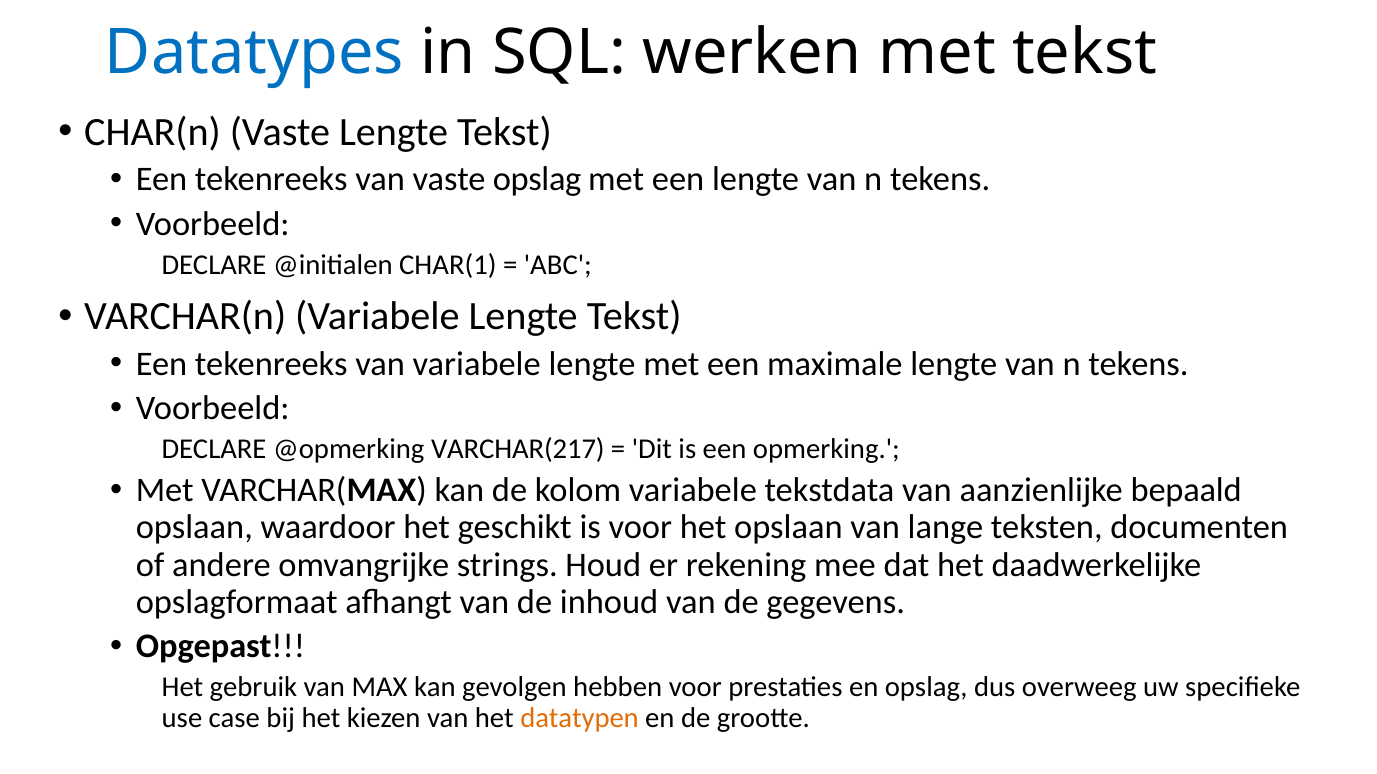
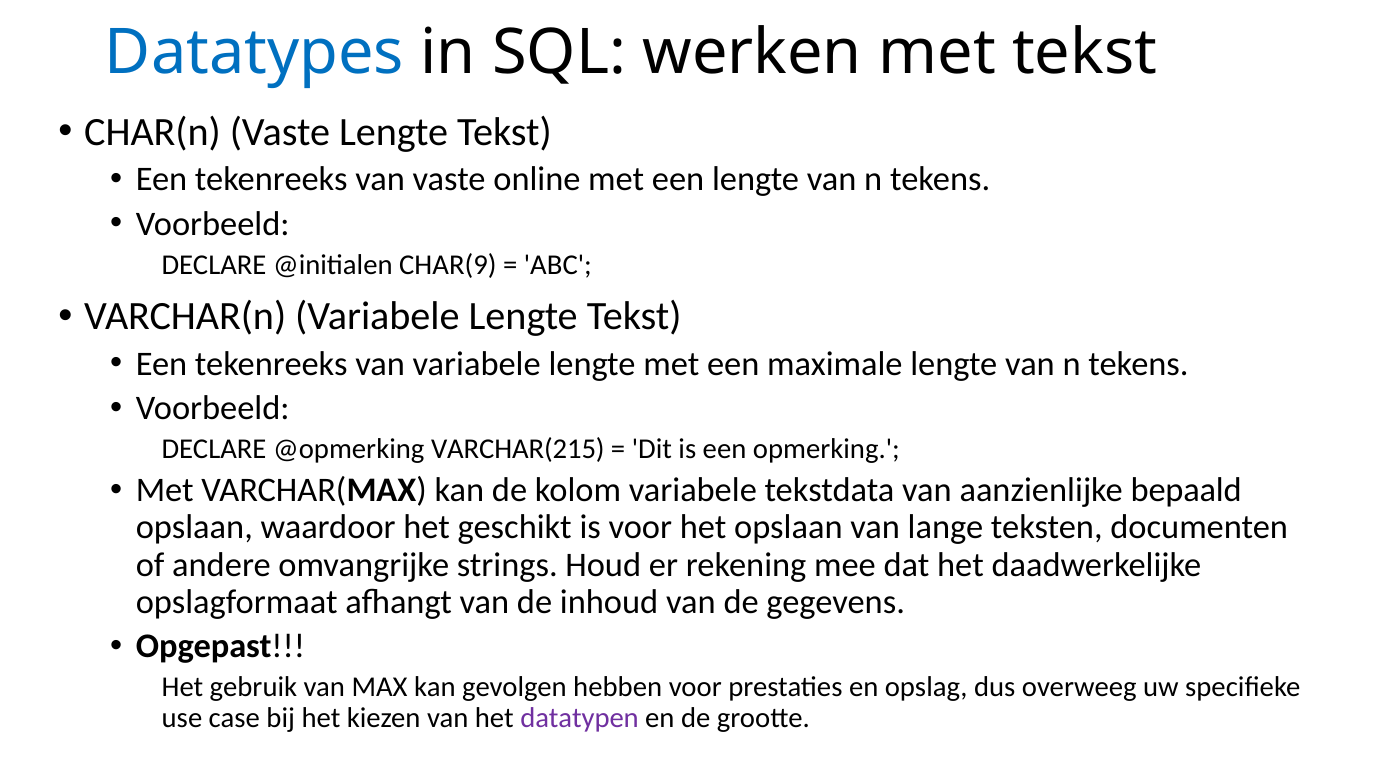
vaste opslag: opslag -> online (537, 180)
CHAR(1: CHAR(1 -> CHAR(9 (448, 265)
VARCHAR(217: VARCHAR(217 -> VARCHAR(215 (518, 450)
datatypen colour: orange -> purple (580, 719)
